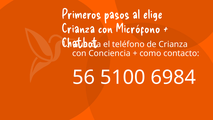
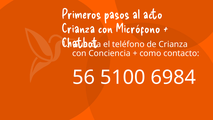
elige: elige -> acto (153, 14)
